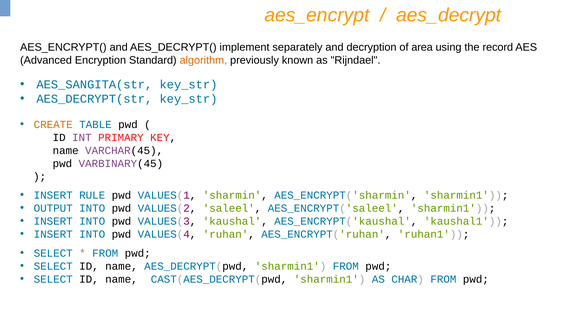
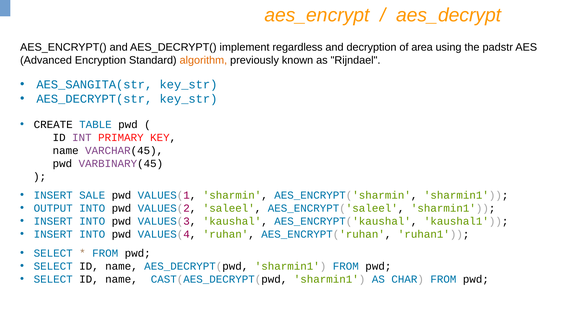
separately: separately -> regardless (298, 47)
record: record -> padstr (498, 47)
CREATE colour: orange -> black (53, 125)
RULE: RULE -> SALE (92, 195)
